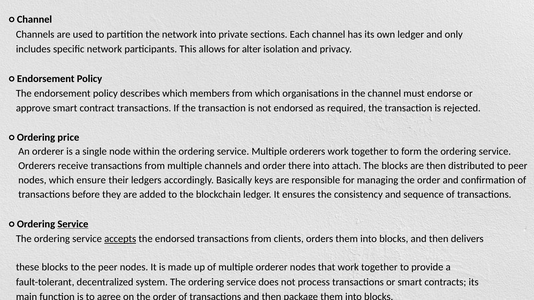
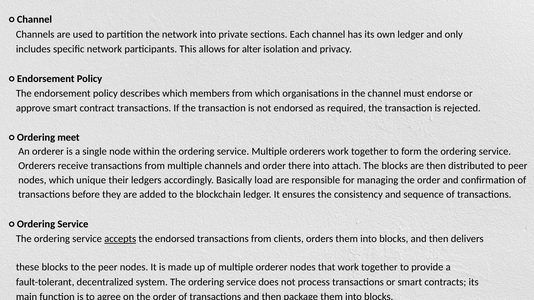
price: price -> meet (68, 137)
ensure: ensure -> unique (91, 180)
keys: keys -> load (264, 180)
Service underline: present -> none (73, 224)
